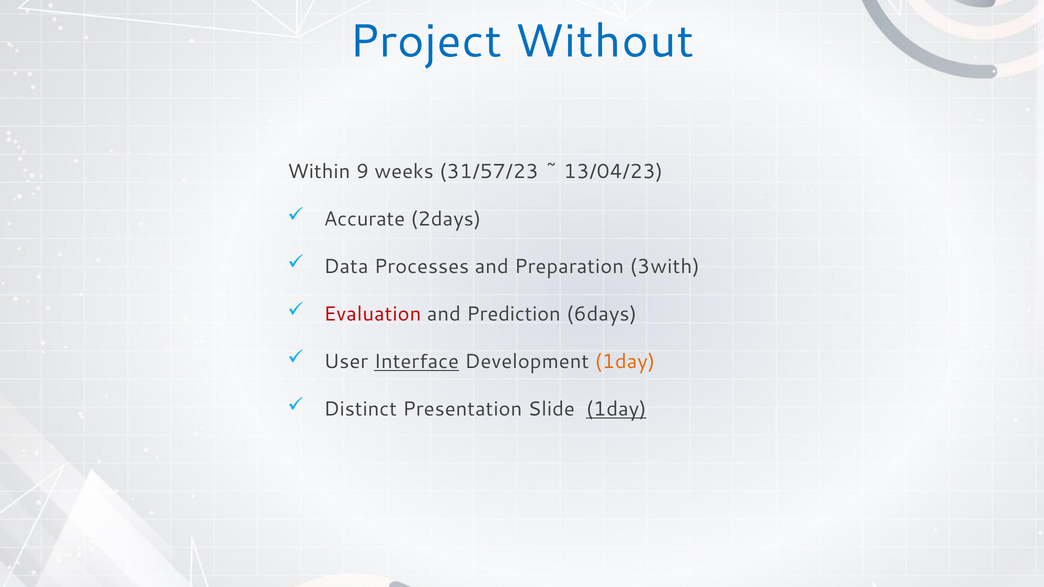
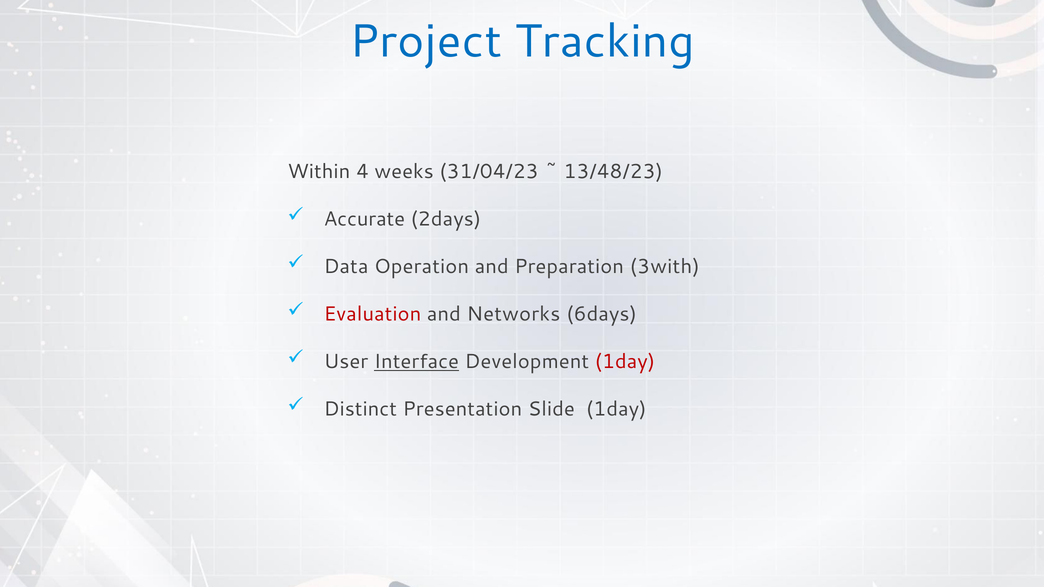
Without: Without -> Tracking (605, 42)
9: 9 -> 4 (362, 172)
31/57/23: 31/57/23 -> 31/04/23 (489, 172)
13/04/23: 13/04/23 -> 13/48/23 (613, 172)
Processes: Processes -> Operation (422, 267)
Prediction: Prediction -> Networks (513, 314)
1day colour: orange -> red (625, 362)
1day underline: present -> none (616, 409)
